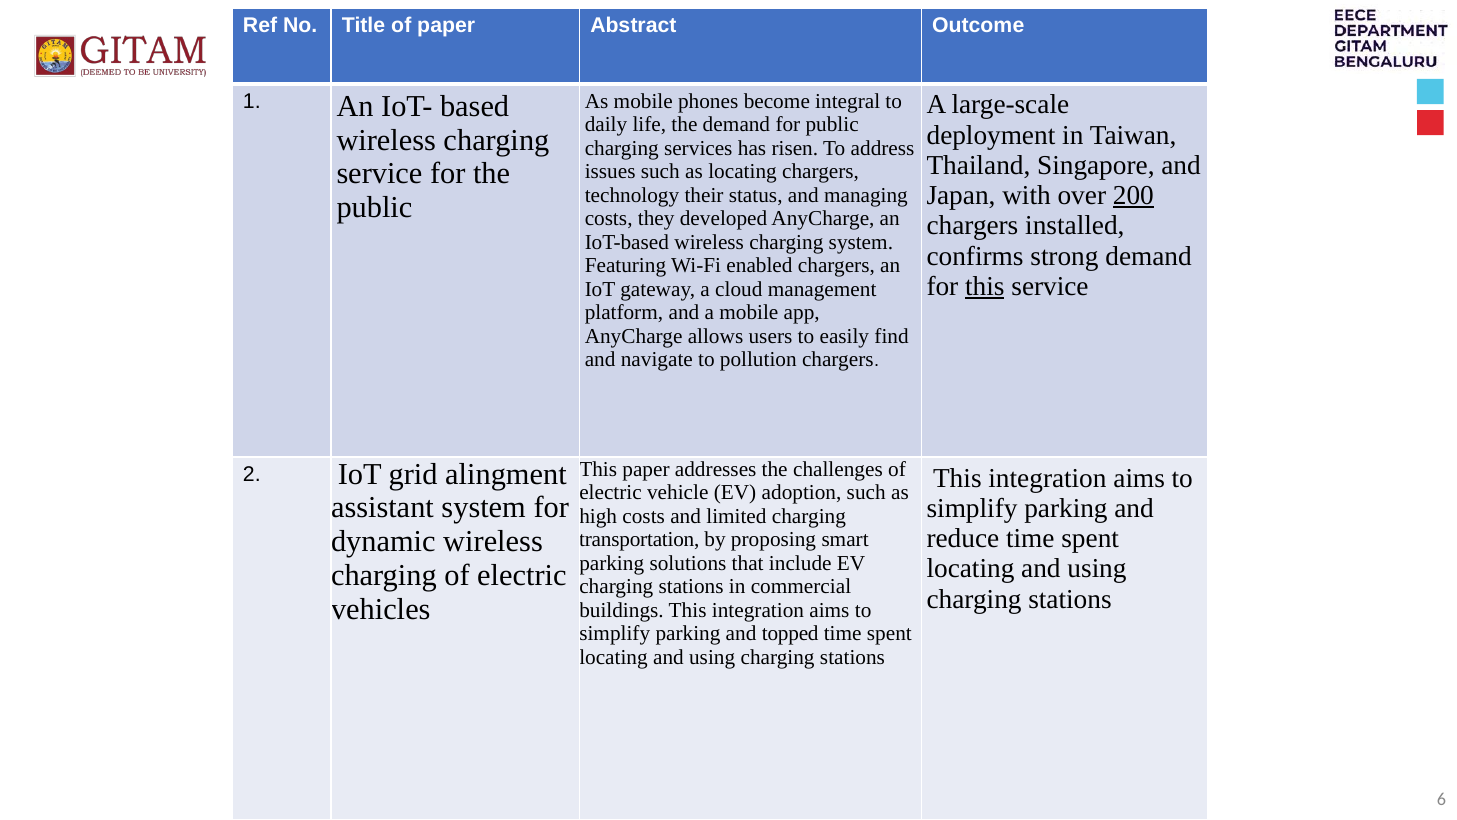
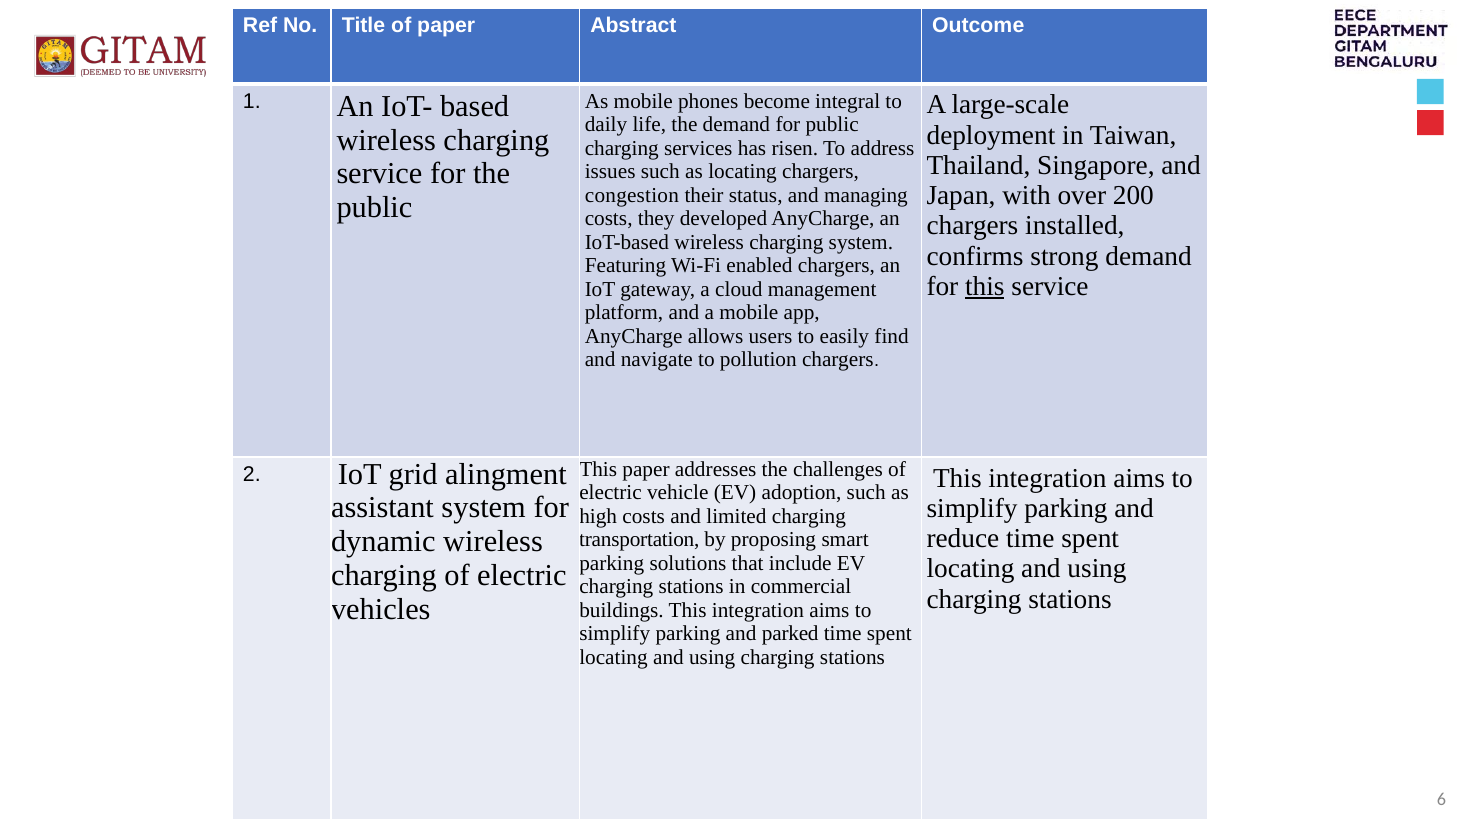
200 underline: present -> none (1133, 195)
technology: technology -> congestion (632, 195)
topped: topped -> parked (790, 633)
